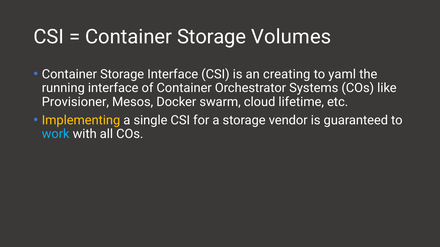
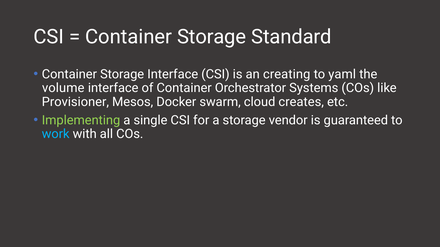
Volumes: Volumes -> Standard (291, 37)
running: running -> volume (63, 88)
lifetime: lifetime -> creates (301, 102)
Implementing colour: yellow -> light green (81, 120)
